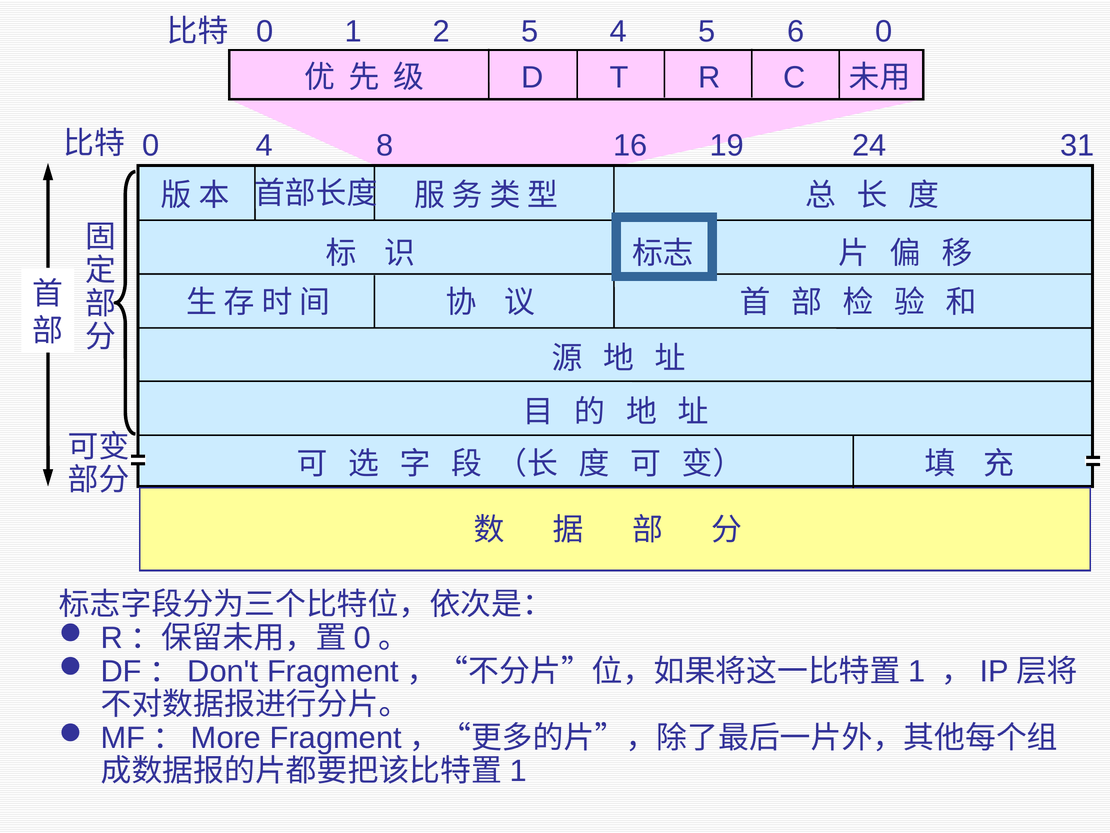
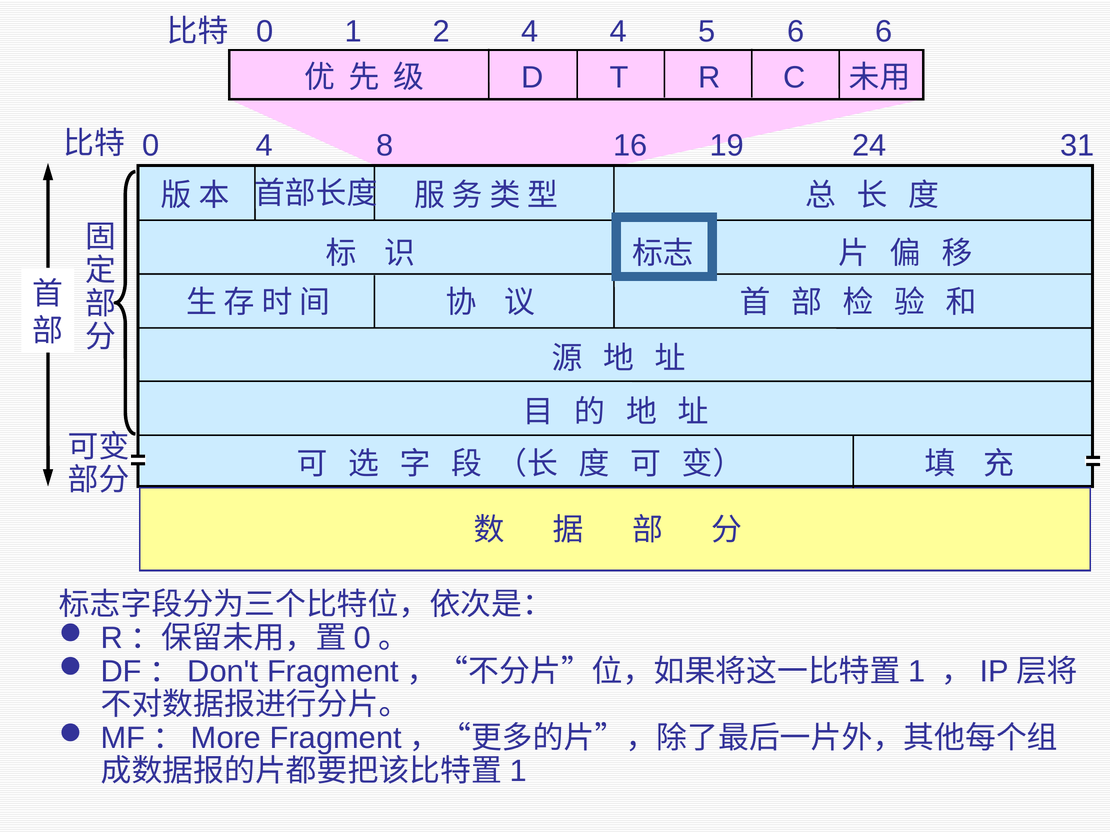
2 5: 5 -> 4 (530, 31)
6 0: 0 -> 6 (884, 31)
